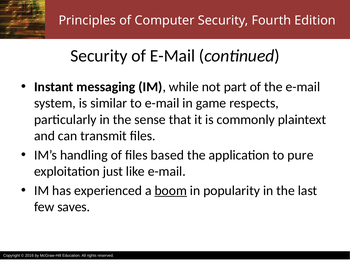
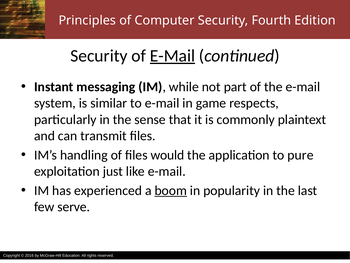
E-Mail underline: none -> present (172, 56)
based: based -> would (167, 155)
saves: saves -> serve (74, 207)
